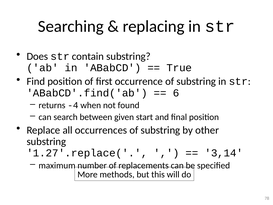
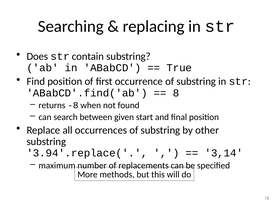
6: 6 -> 8 (176, 93)
-4: -4 -> -8 (73, 105)
1.27'.replace(: 1.27'.replace( -> 3.94'.replace( (87, 153)
